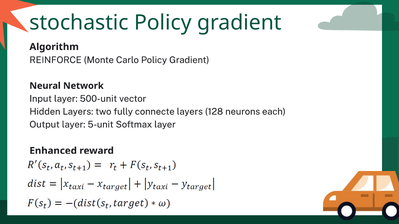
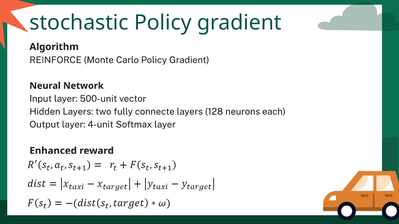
5-unit: 5-unit -> 4-unit (101, 125)
